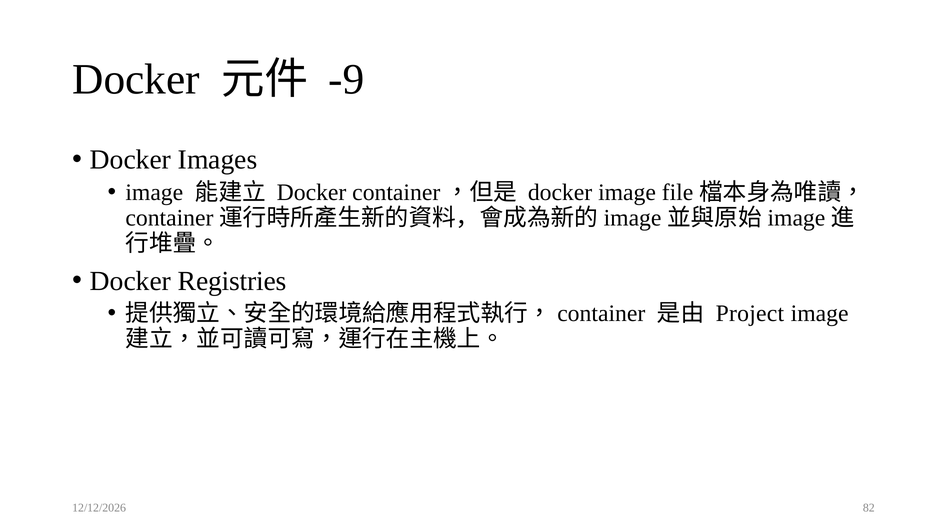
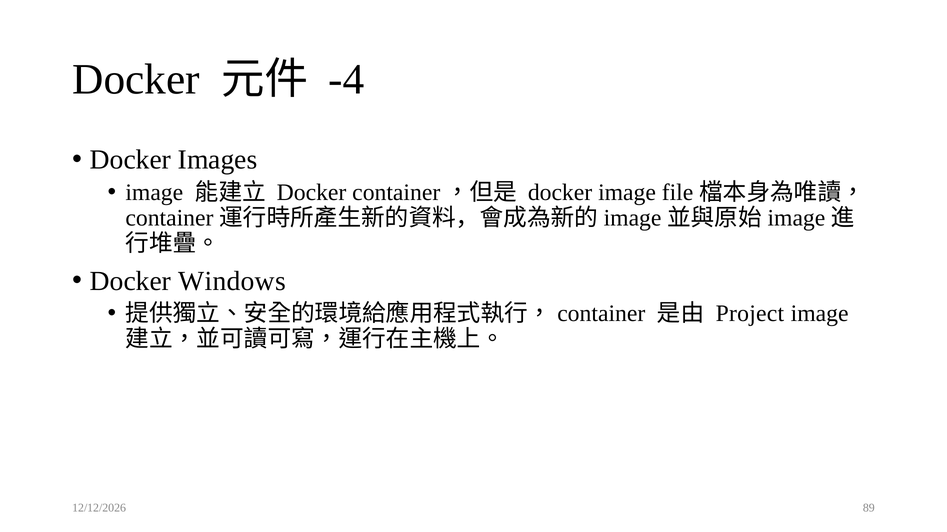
-9: -9 -> -4 (346, 80)
Registries: Registries -> Windows (232, 281)
82: 82 -> 89 (869, 509)
